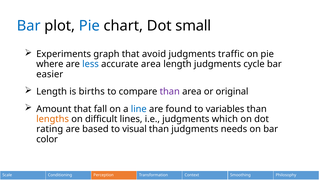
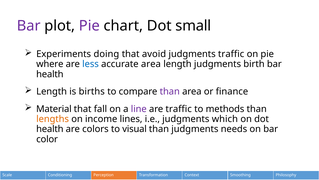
Bar colour: blue -> purple (29, 26)
Pie colour: blue -> purple (89, 26)
graph: graph -> doing (106, 54)
cycle: cycle -> birth (254, 64)
easier: easier -> health (50, 74)
original: original -> finance (232, 91)
Amount: Amount -> Material (54, 109)
line colour: blue -> purple (139, 109)
are found: found -> traffic (179, 109)
variables: variables -> methods (225, 109)
difficult: difficult -> income (101, 119)
rating: rating -> health (50, 129)
based: based -> colors (95, 129)
